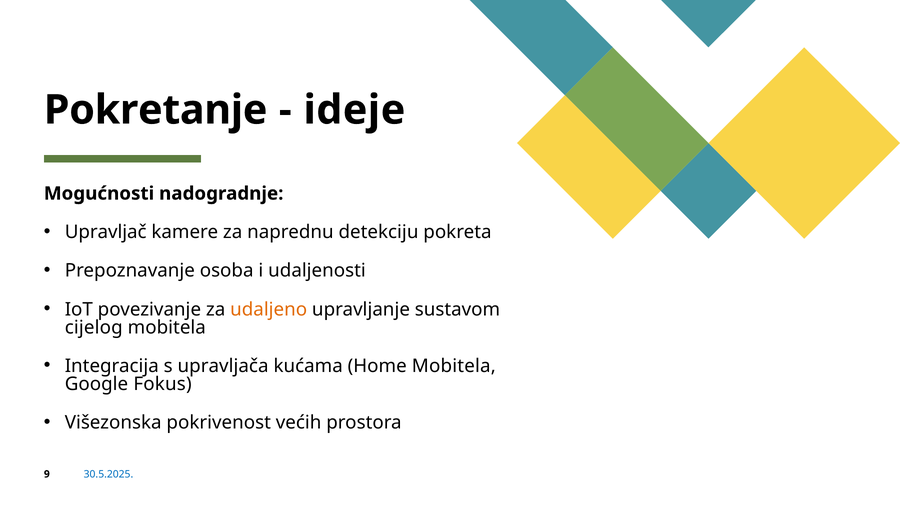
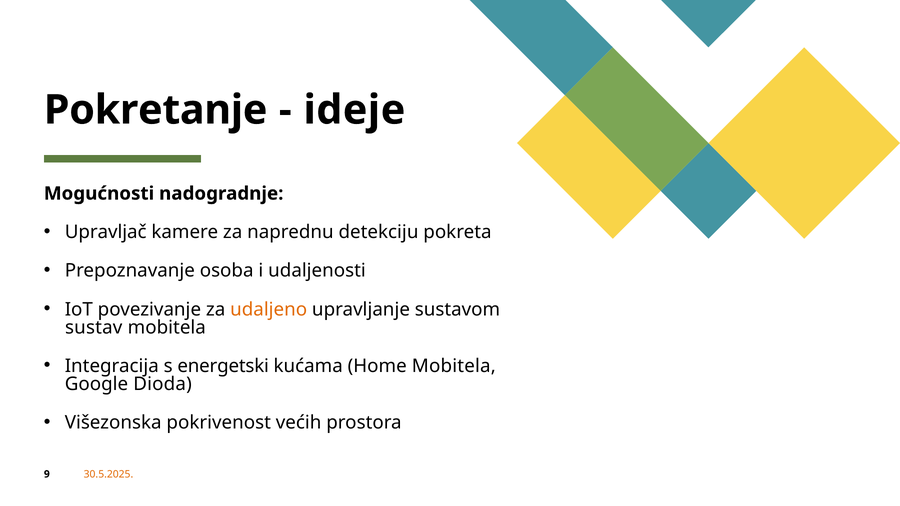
cijelog: cijelog -> sustav (94, 328)
upravljača: upravljača -> energetski (223, 366)
Fokus: Fokus -> Dioda (163, 384)
30.5.2025 colour: blue -> orange (108, 474)
